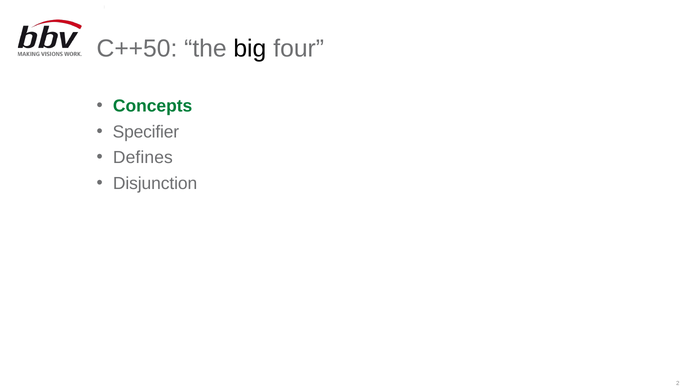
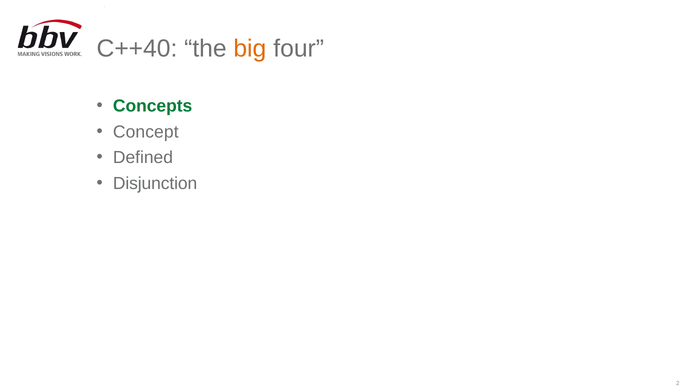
C++50: C++50 -> C++40 (137, 48)
big colour: black -> orange (250, 48)
Specifier: Specifier -> Concept (146, 132)
Defines: Defines -> Defined (143, 158)
